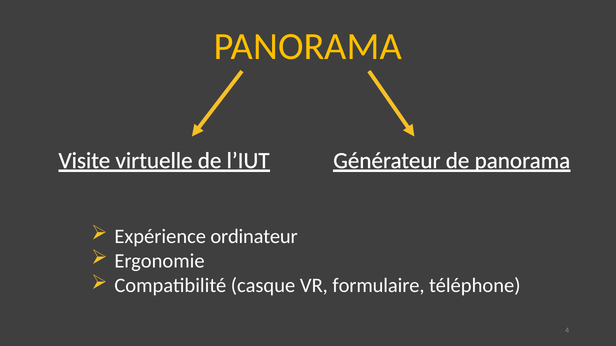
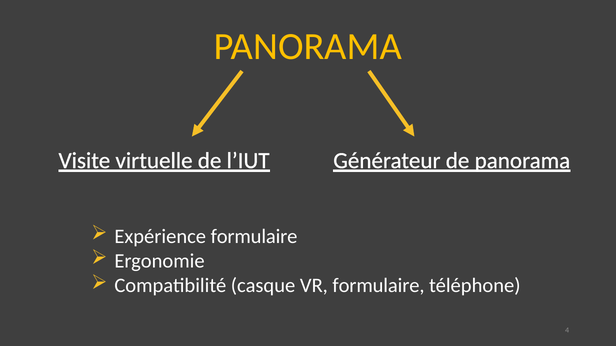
Expérience ordinateur: ordinateur -> formulaire (254, 237)
